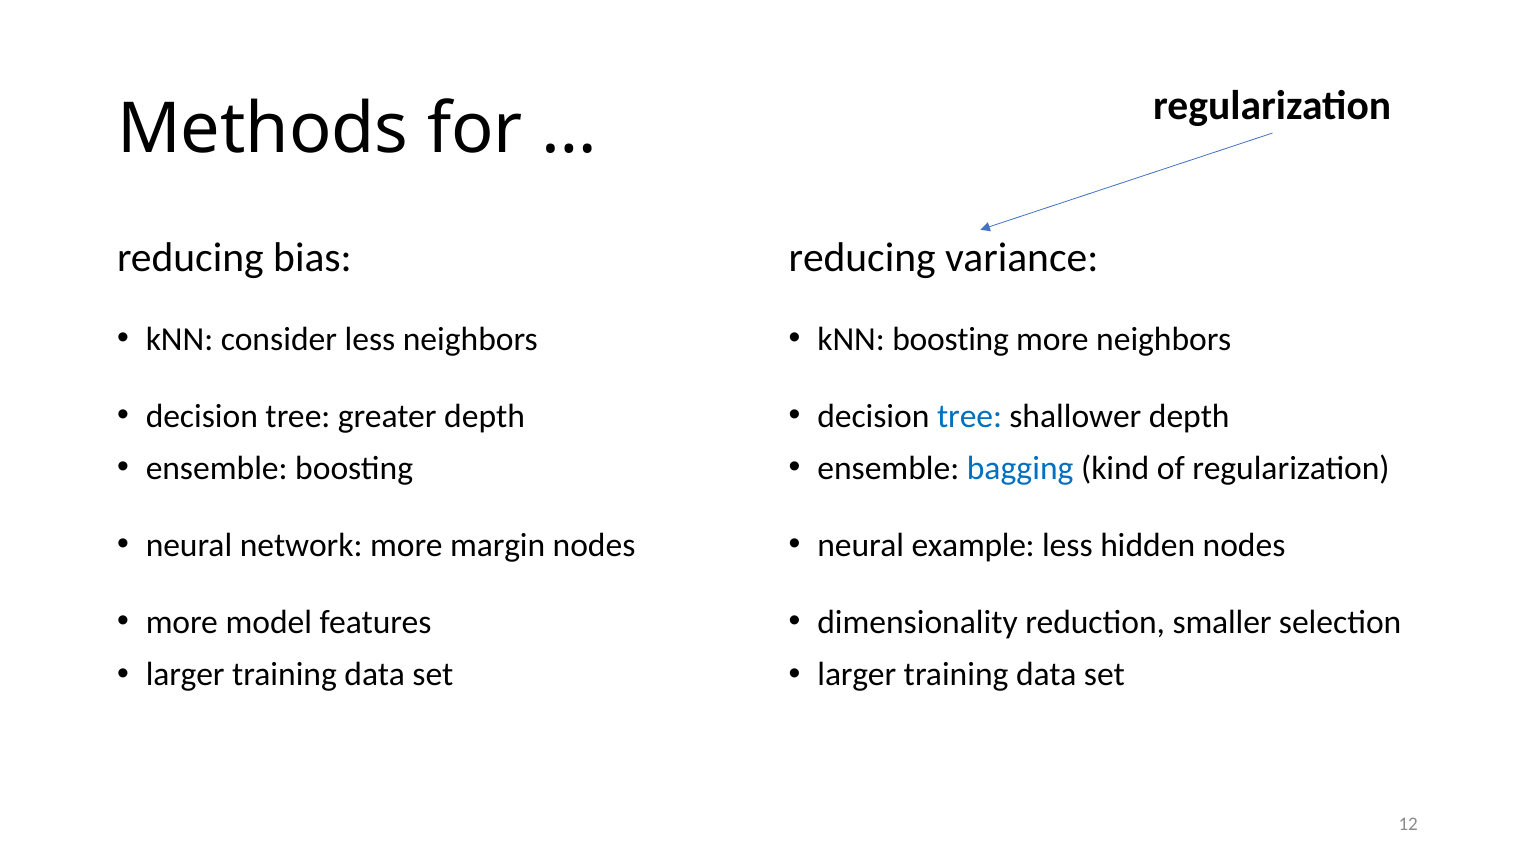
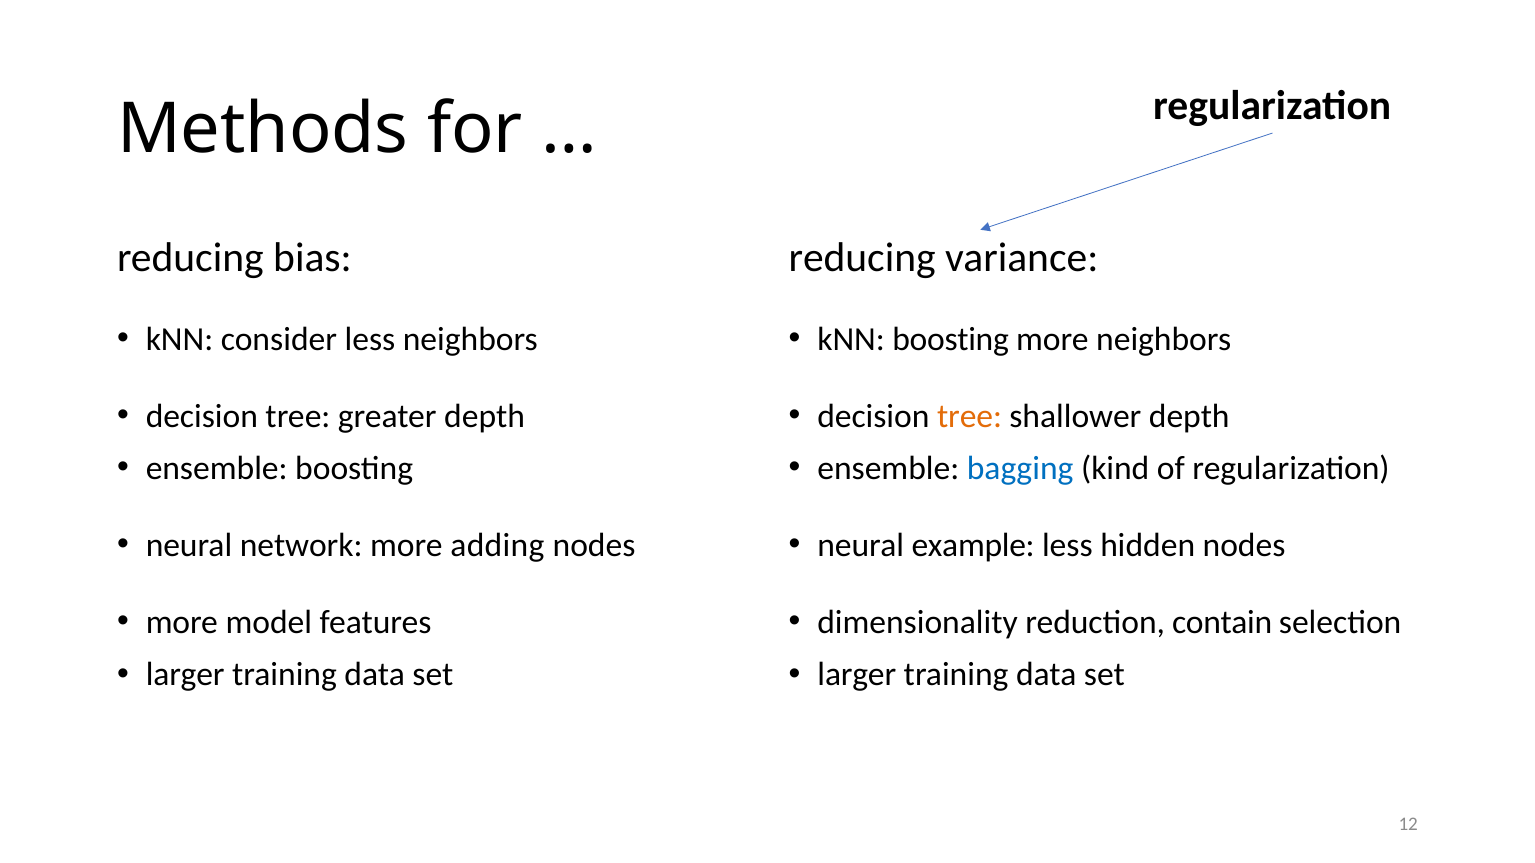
tree colour: blue -> orange (970, 416)
margin: margin -> adding (497, 545)
smaller: smaller -> contain (1222, 622)
